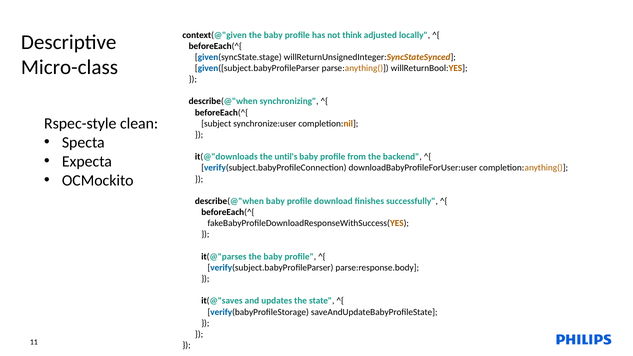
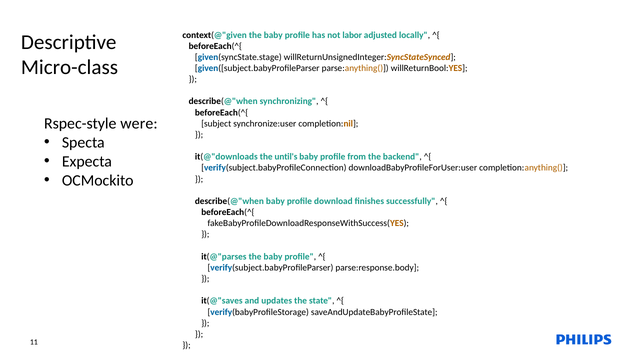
think: think -> labor (352, 35)
clean: clean -> were (139, 124)
